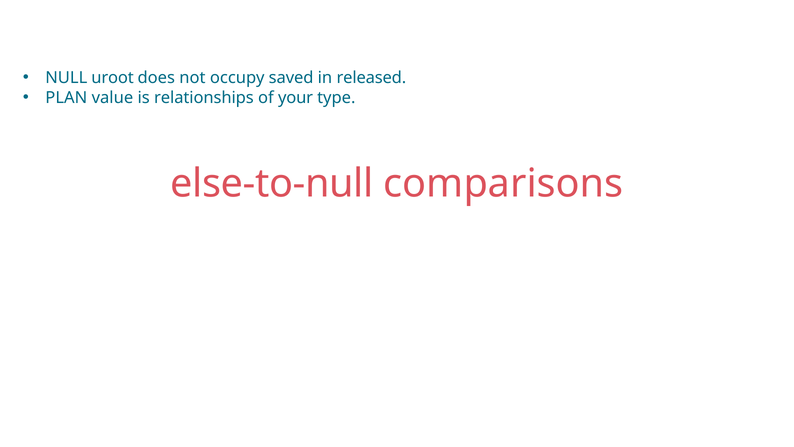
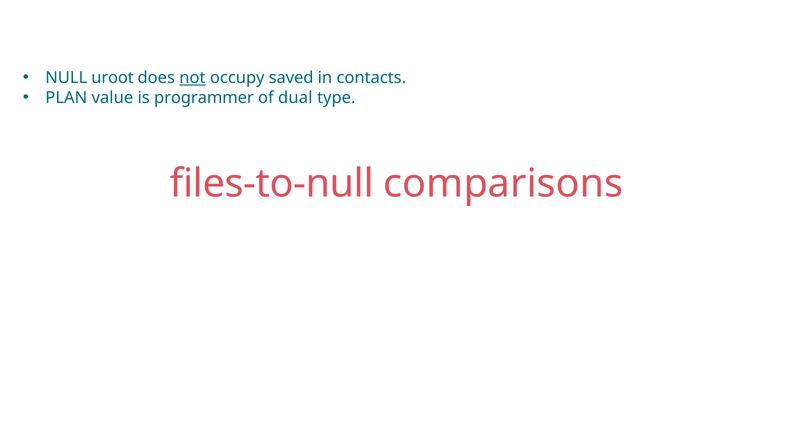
not underline: none -> present (192, 78)
released: released -> contacts (371, 78)
relationships: relationships -> programmer (204, 98)
your: your -> dual (295, 98)
else-to-null: else-to-null -> files-to-null (272, 183)
